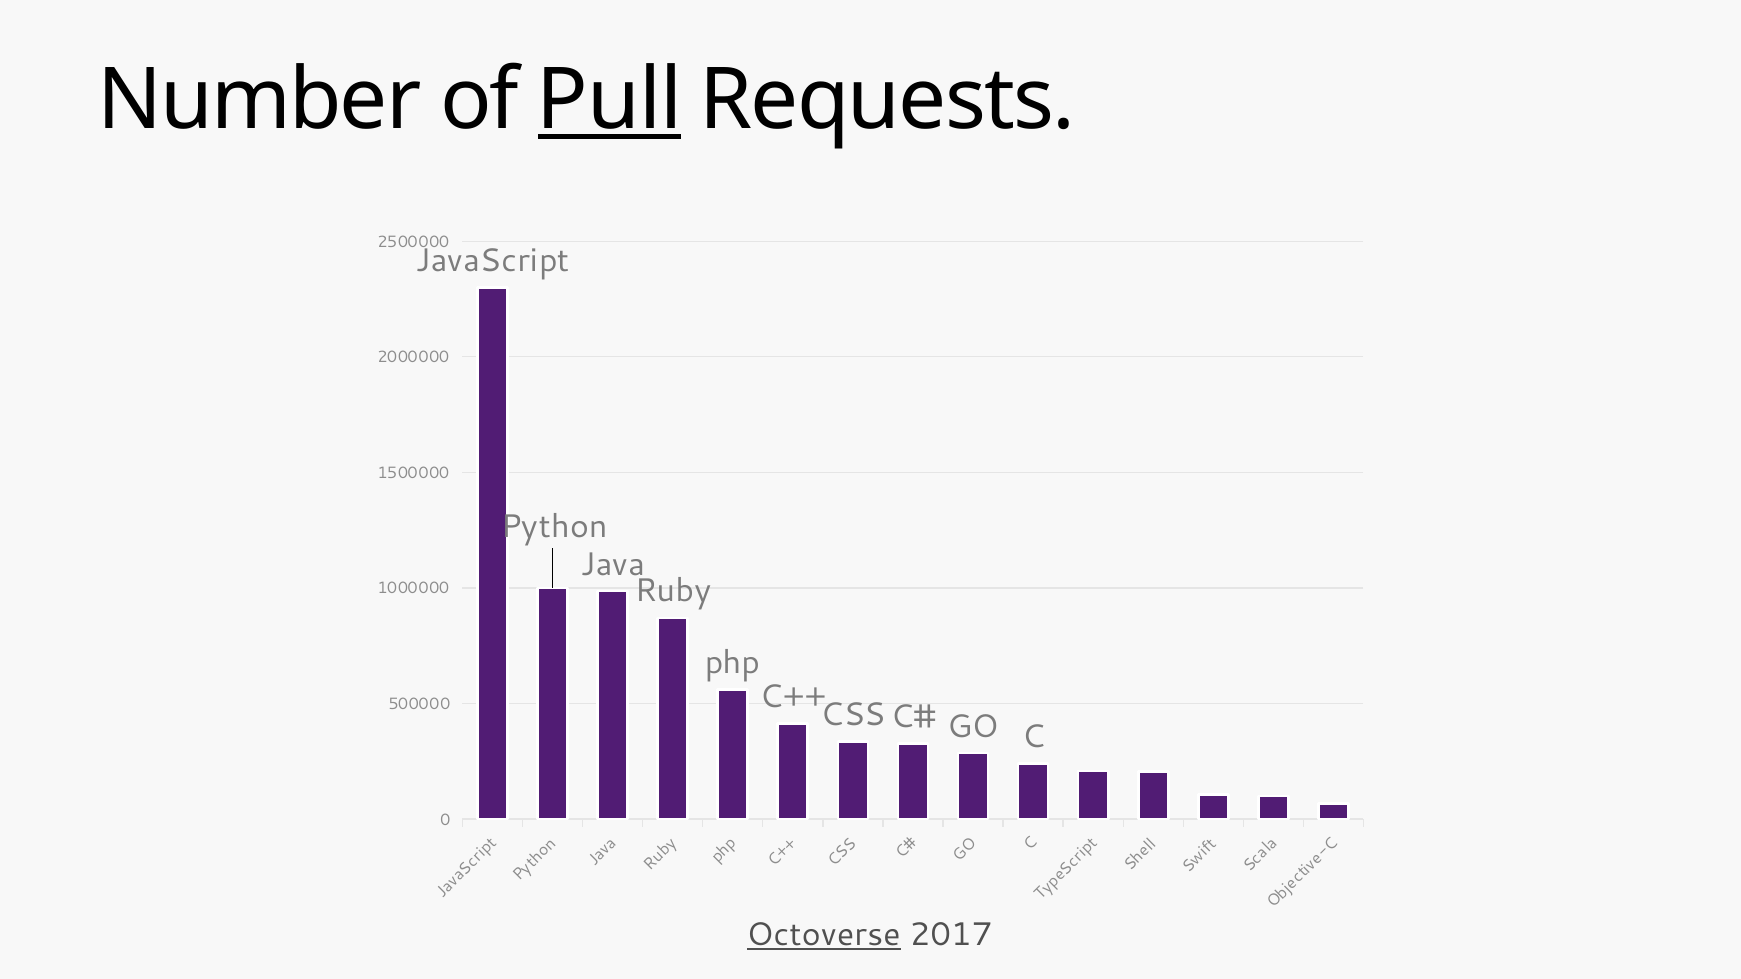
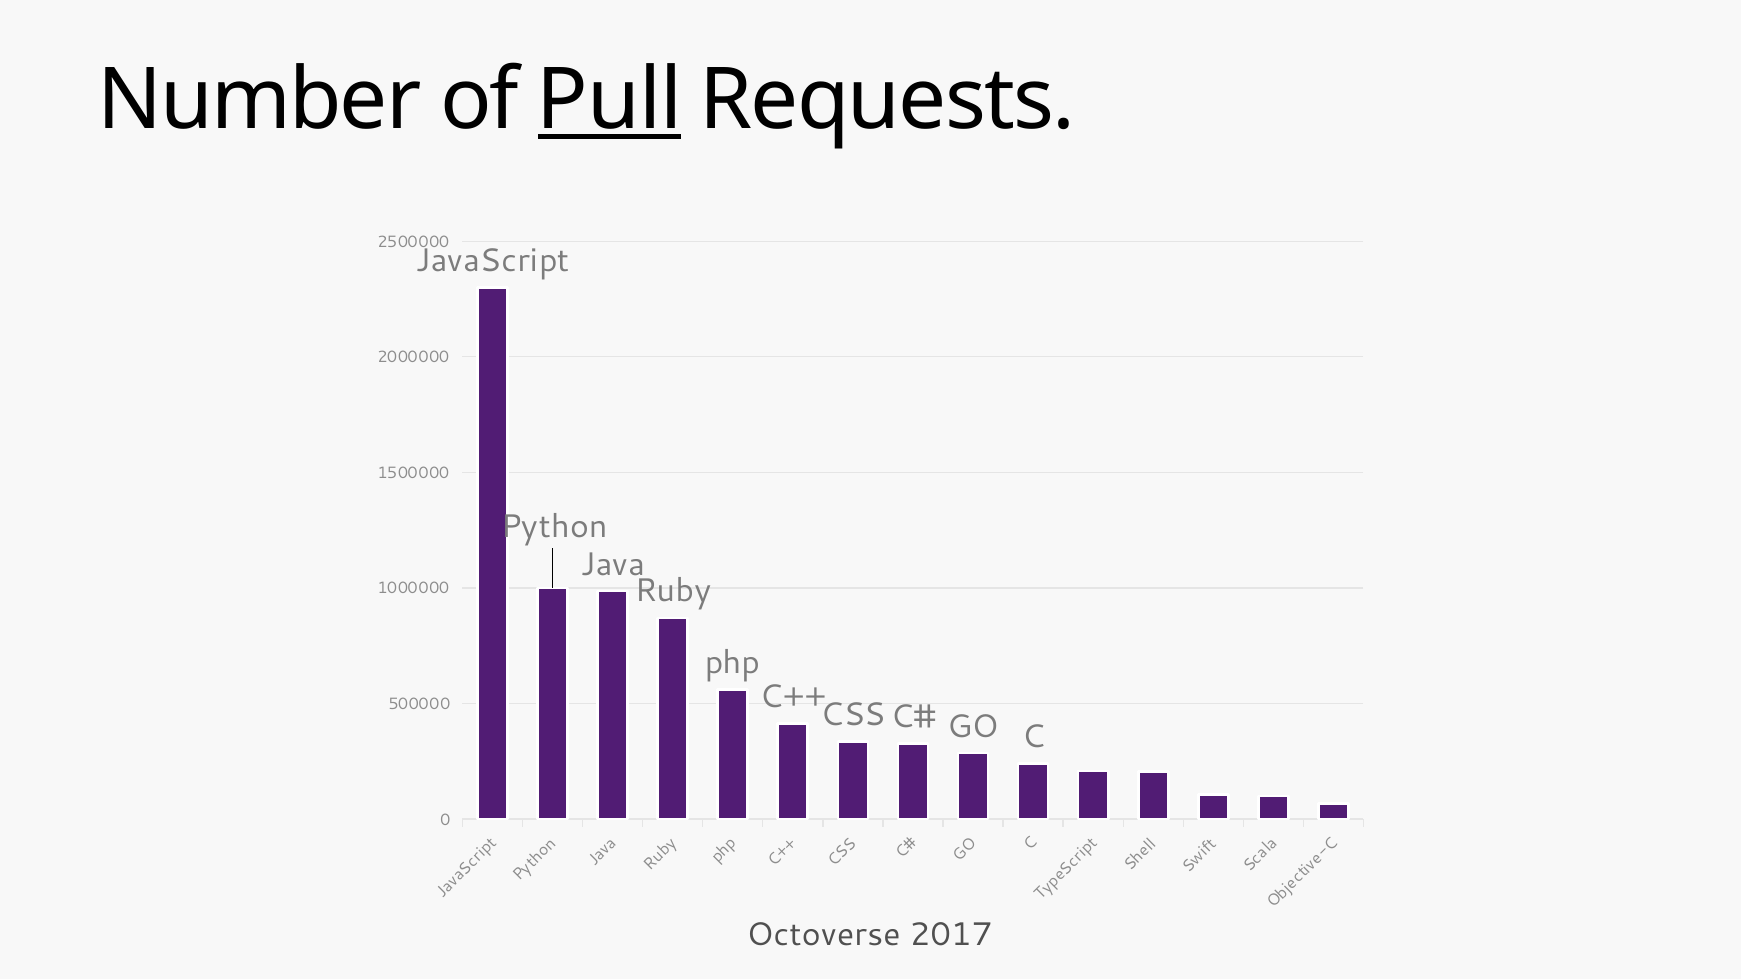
Octoverse underline: present -> none (824, 935)
